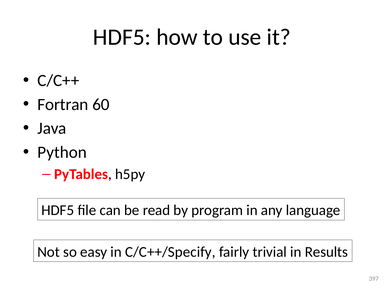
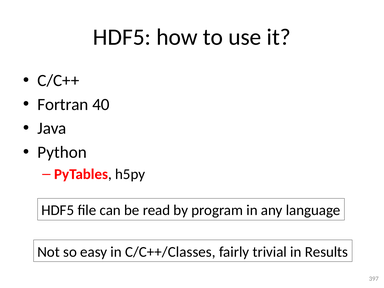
60: 60 -> 40 (101, 104)
C/C++/Specify: C/C++/Specify -> C/C++/Classes (170, 252)
